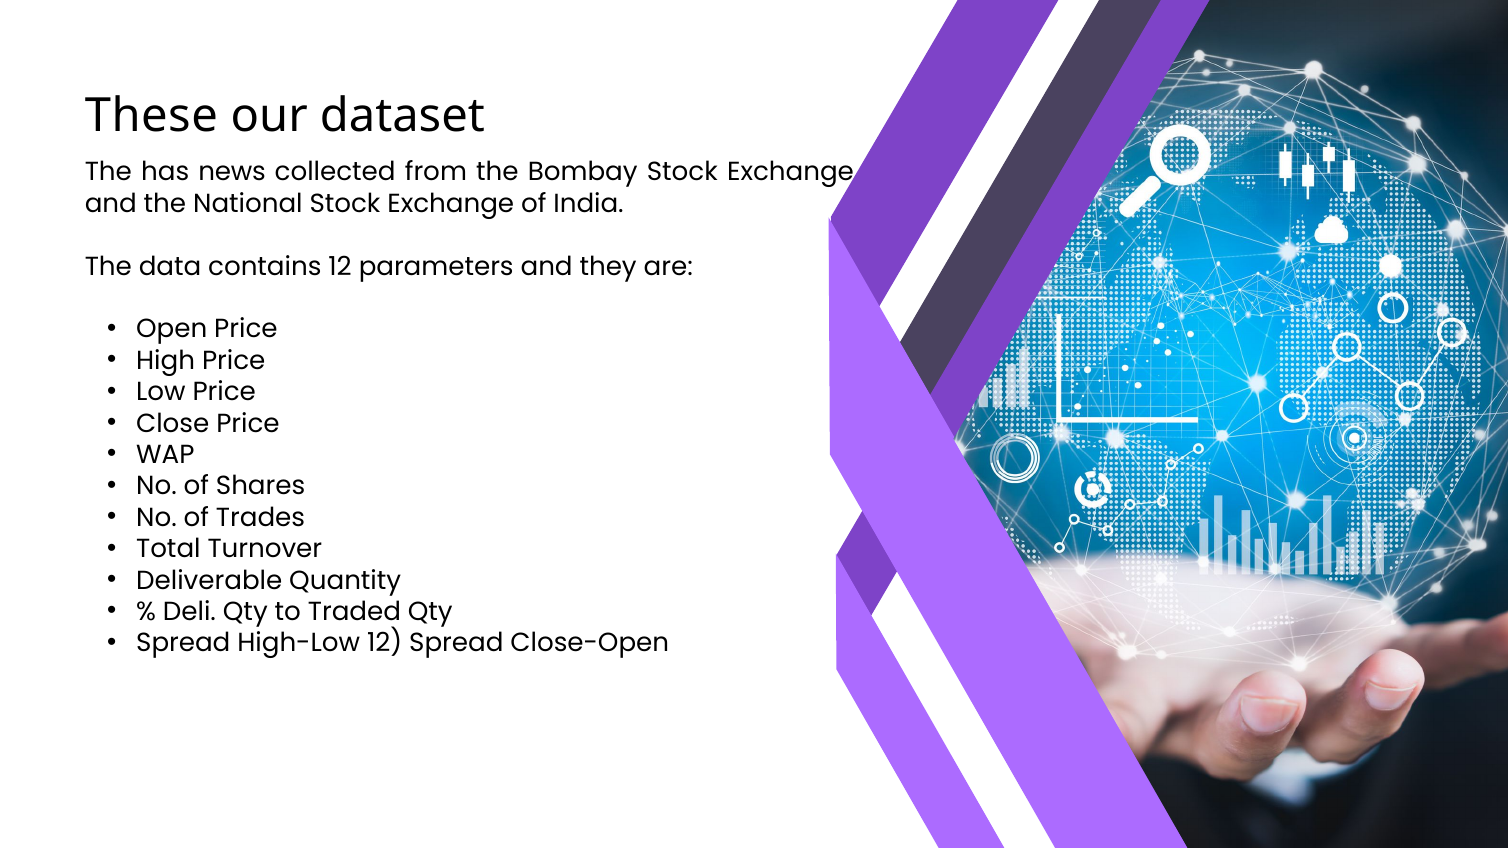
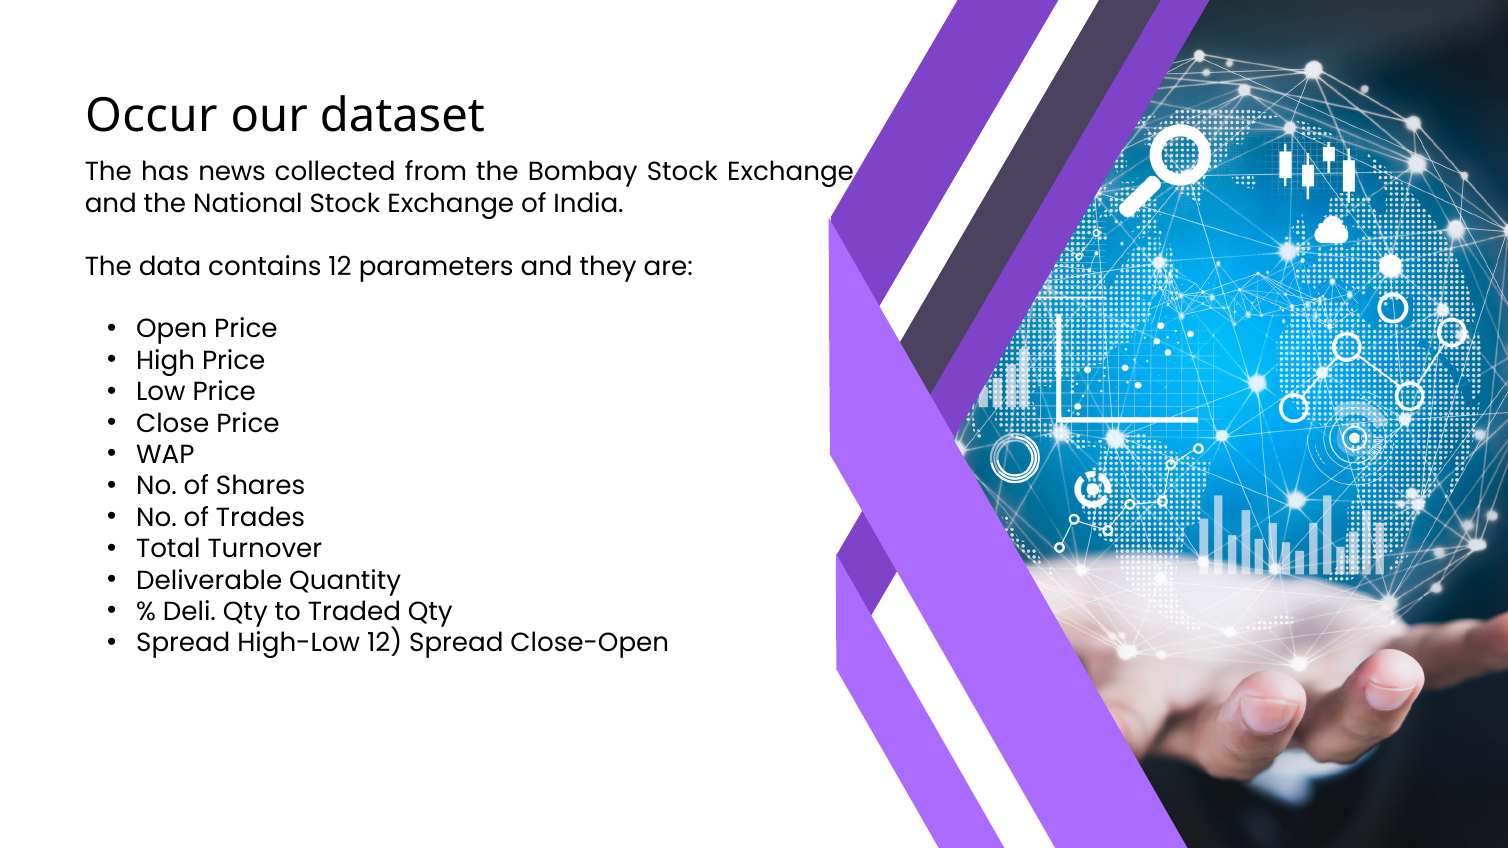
These: These -> Occur (151, 116)
